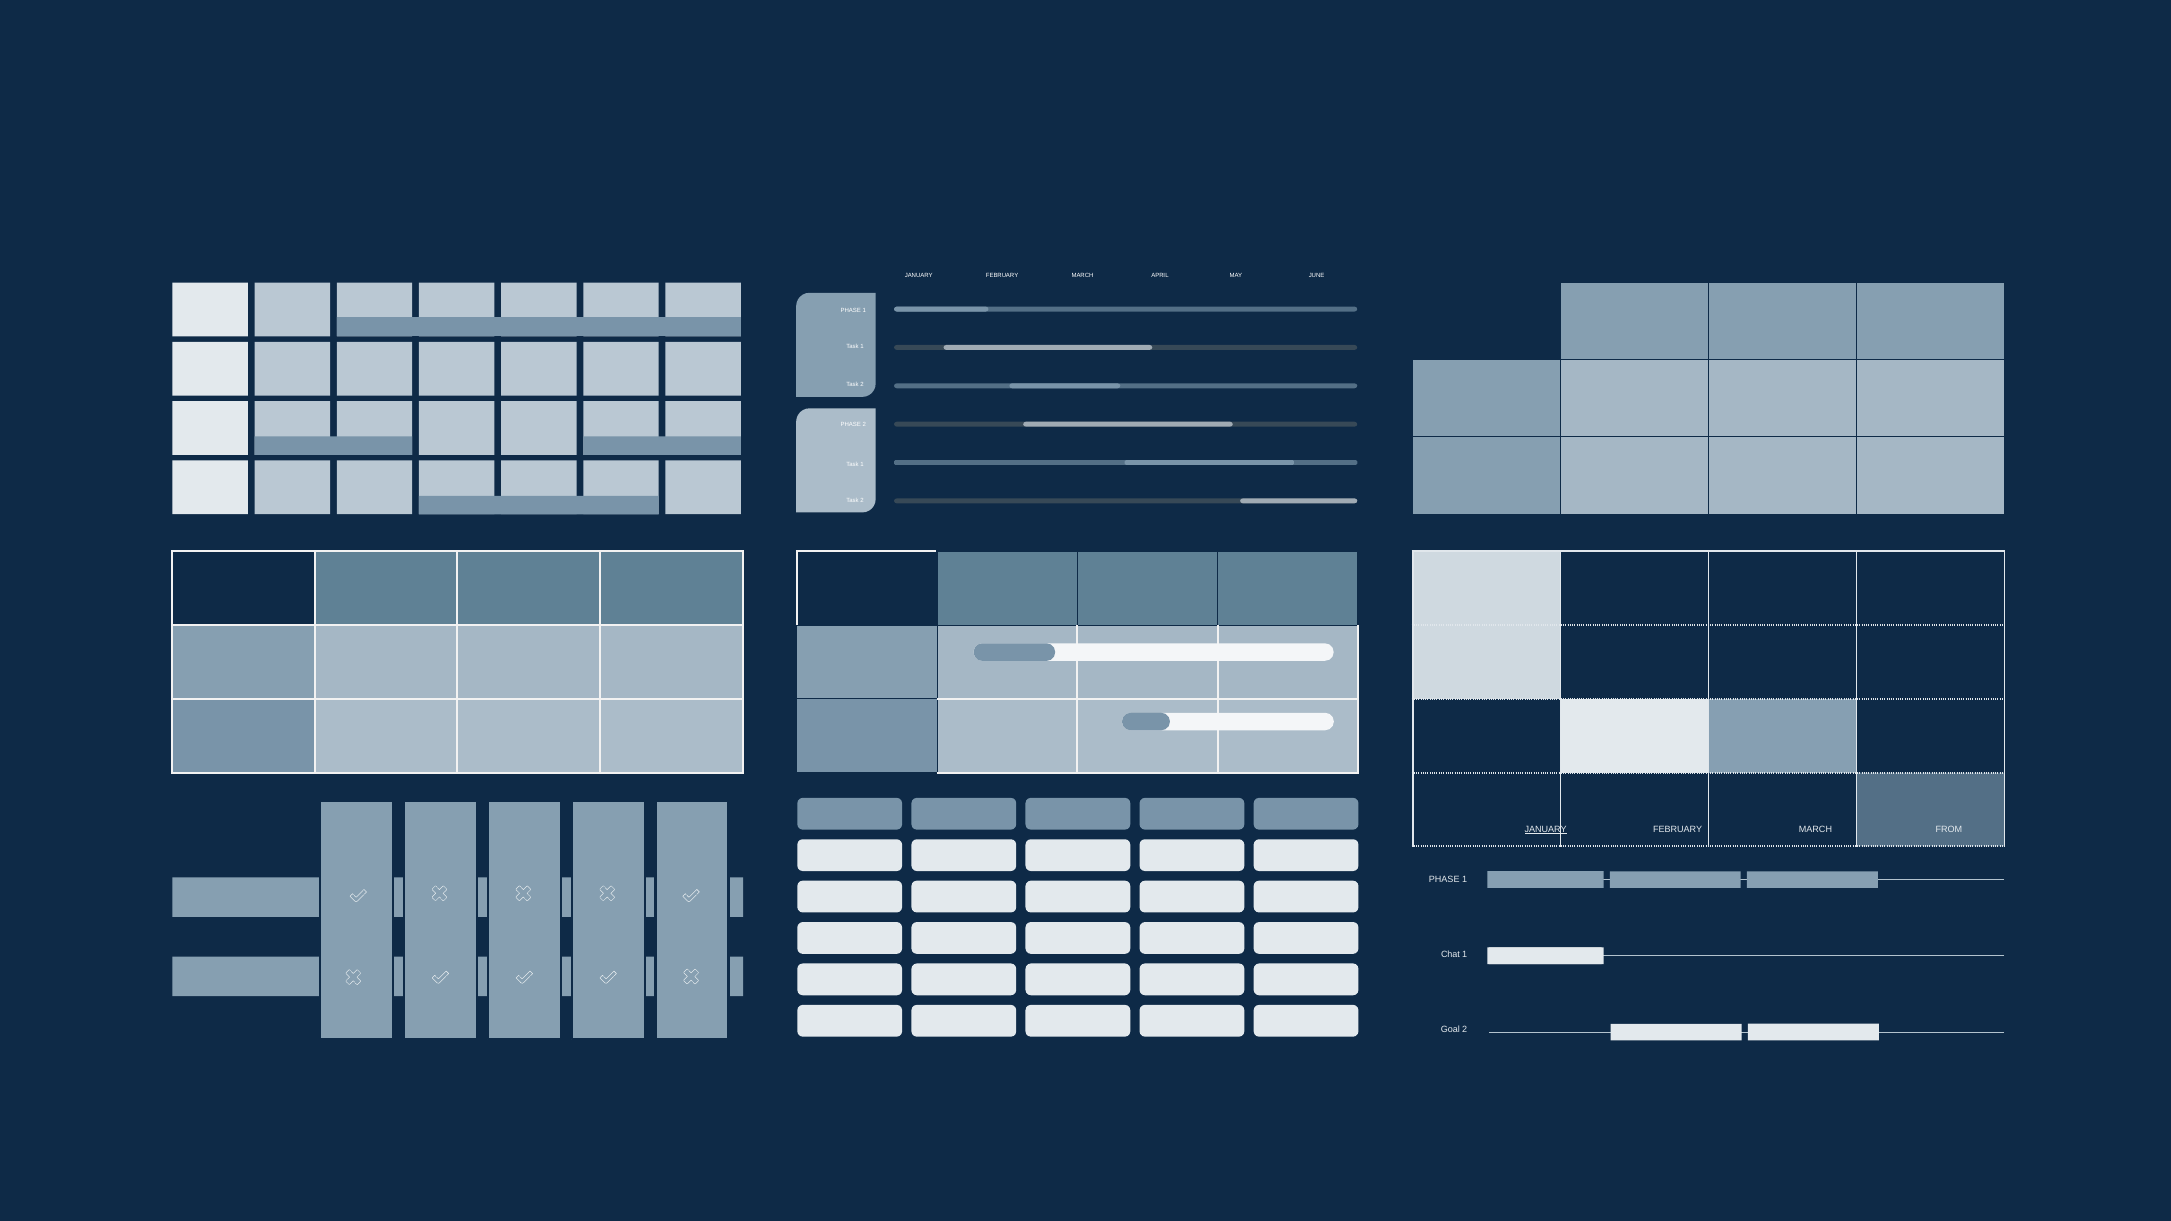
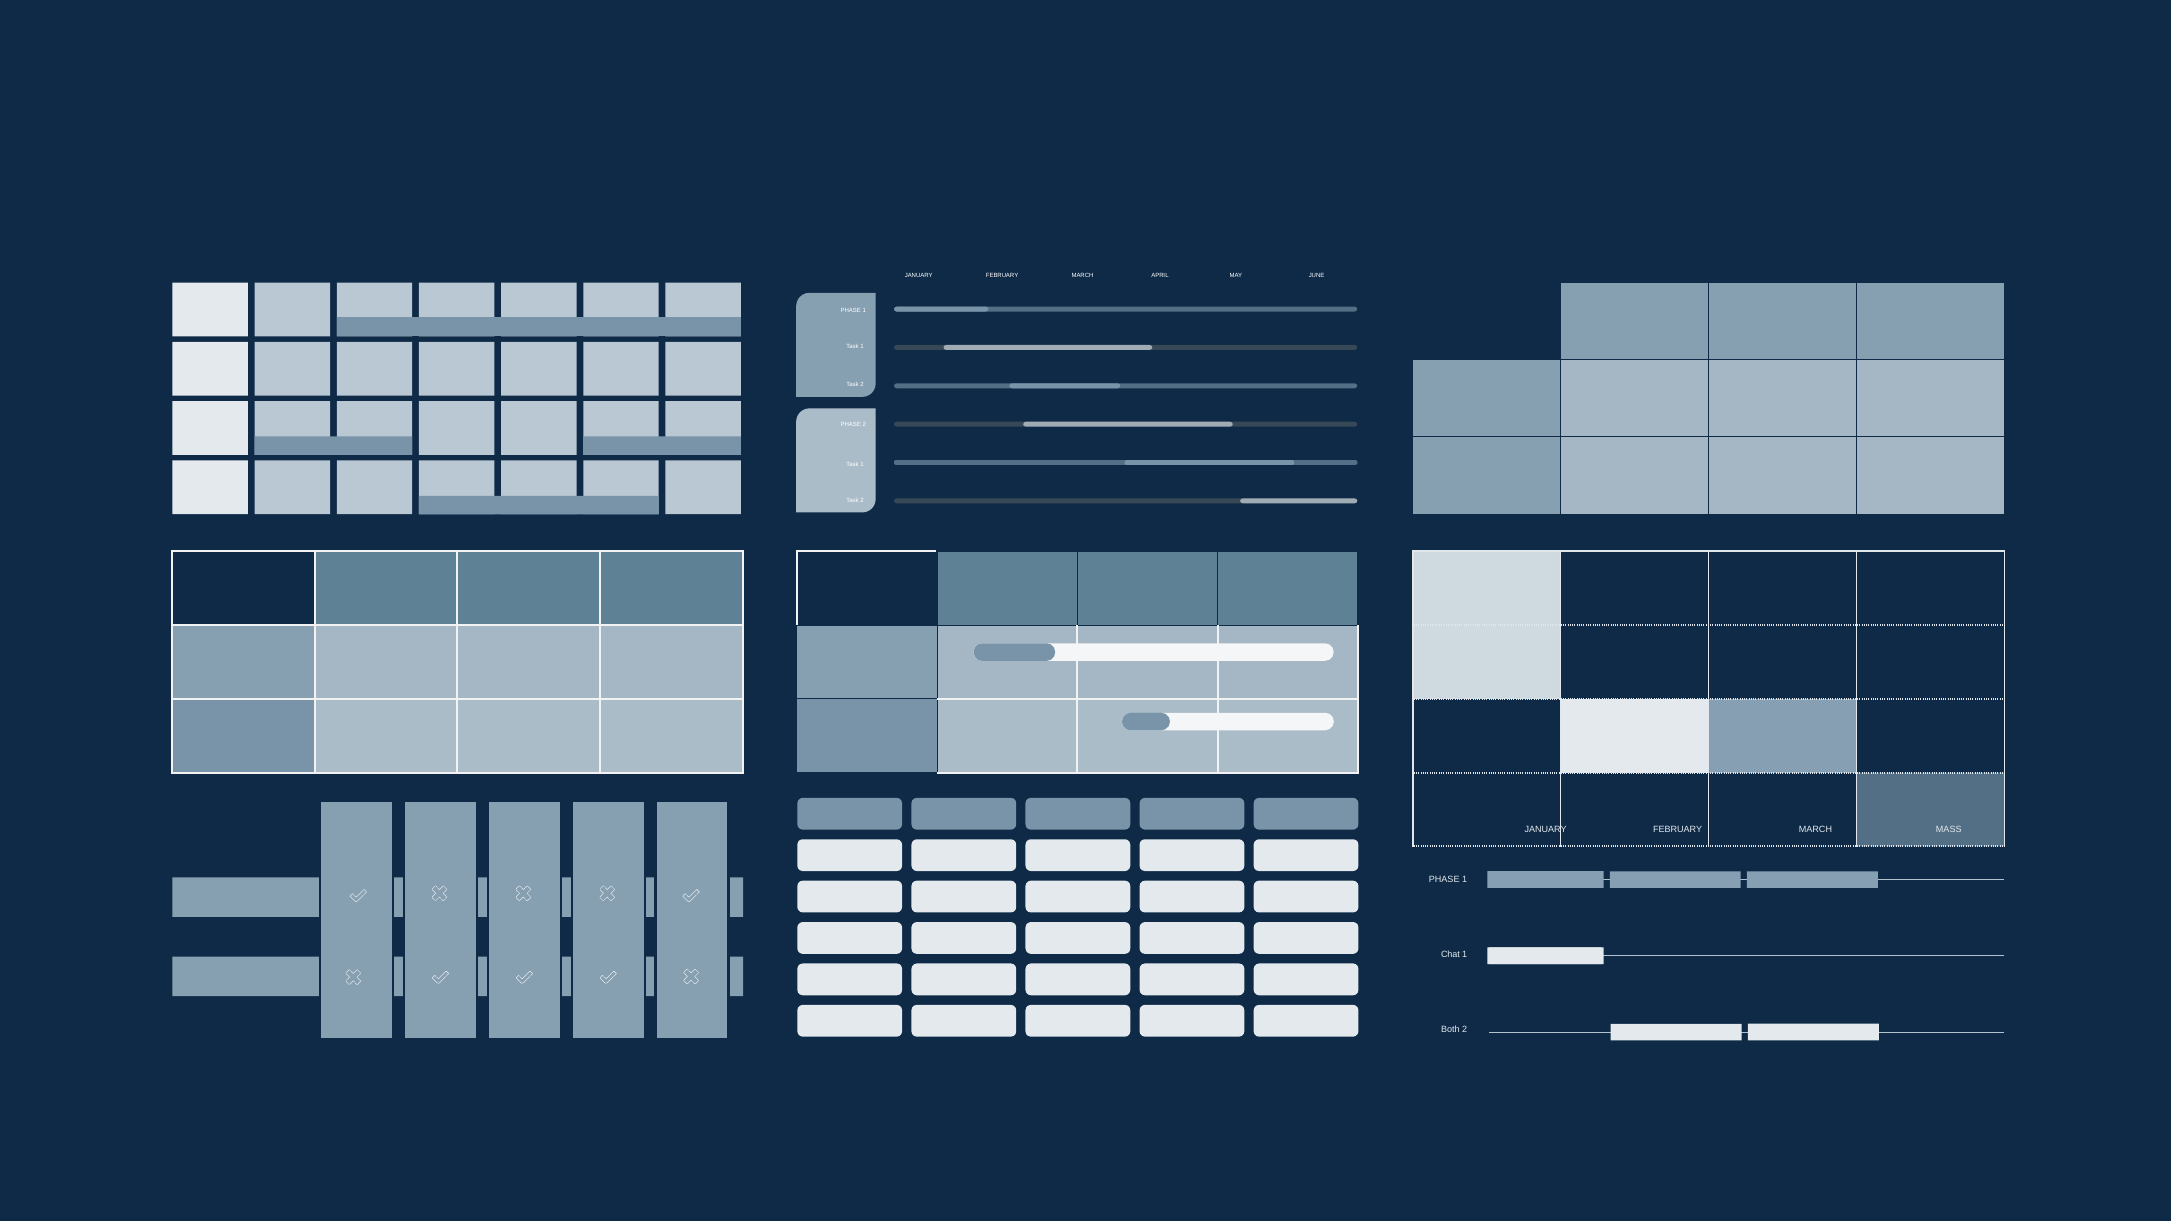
JANUARY underline: present -> none (1546, 830)
FROM: FROM -> MASS (1949, 830)
Goal: Goal -> Both (1450, 1030)
